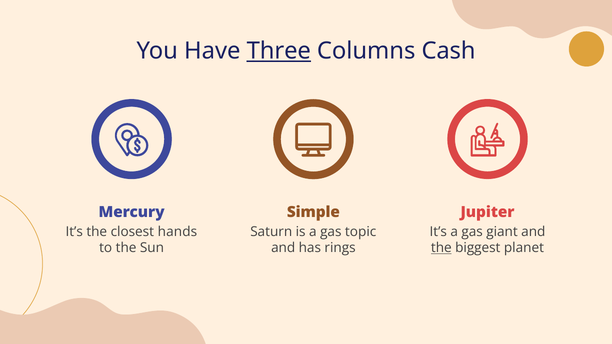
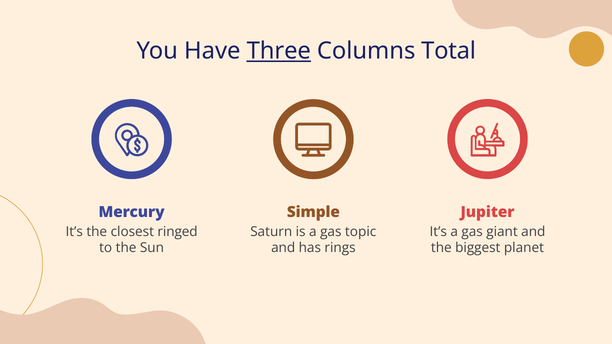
Cash: Cash -> Total (449, 51)
hands: hands -> ringed (178, 232)
the underline: present -> none (441, 248)
